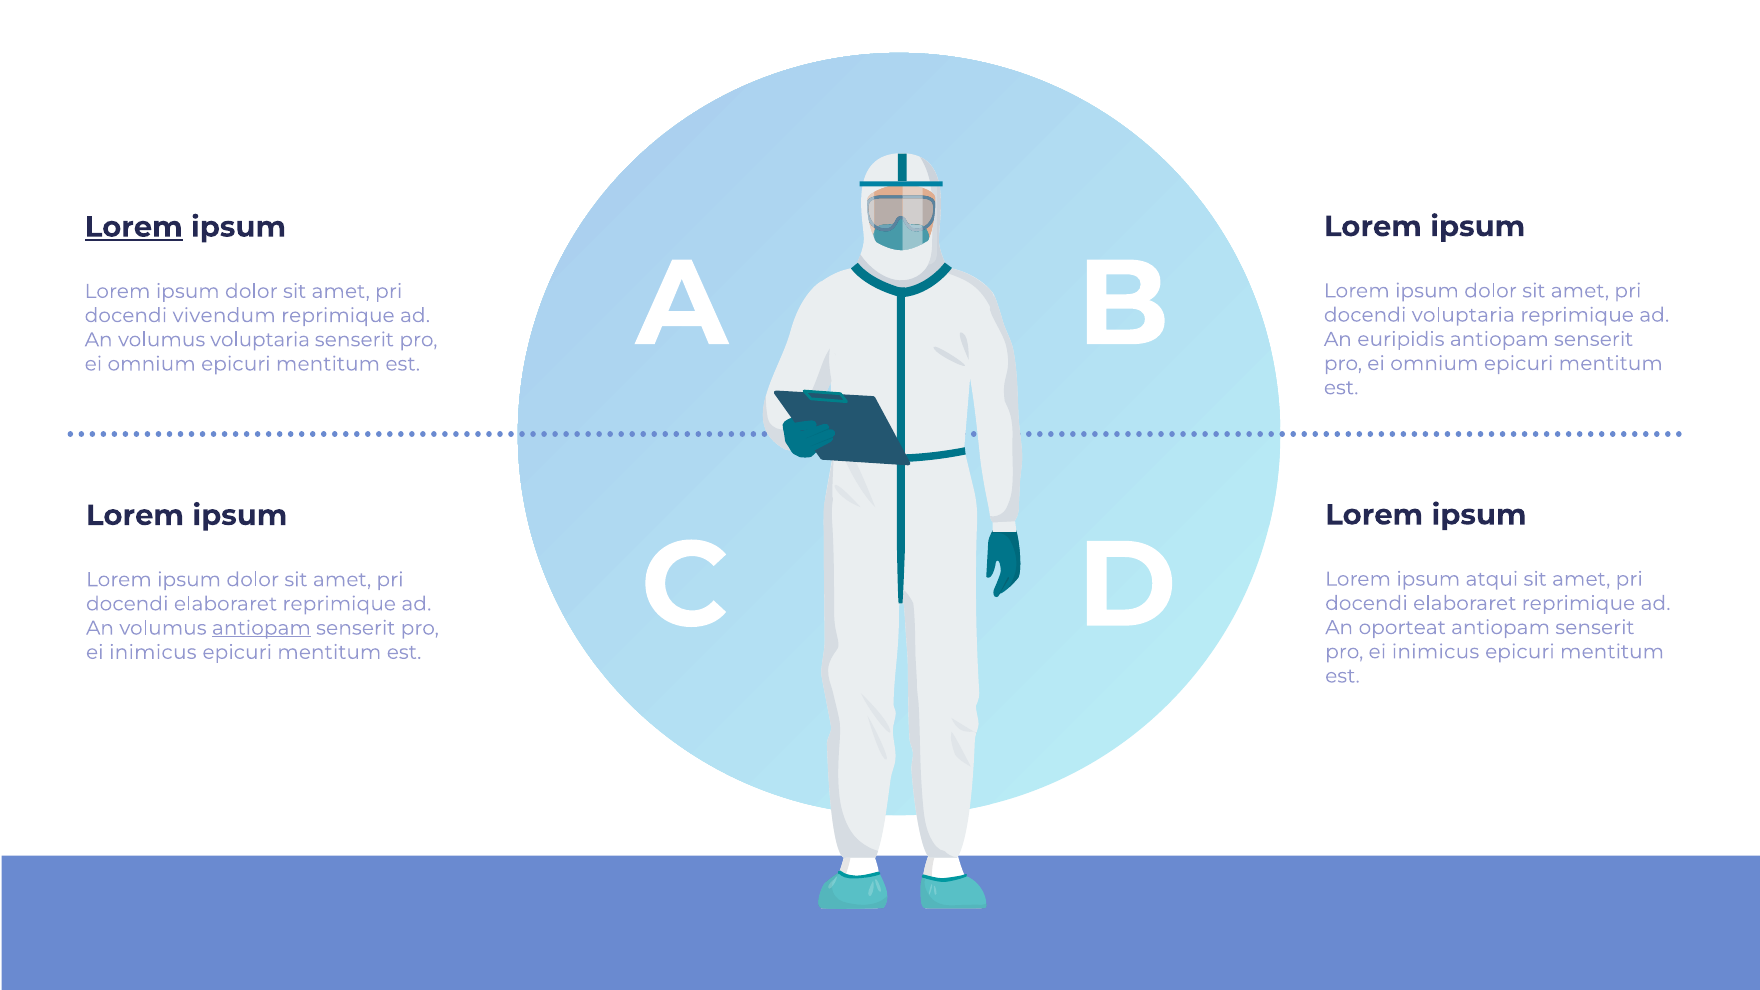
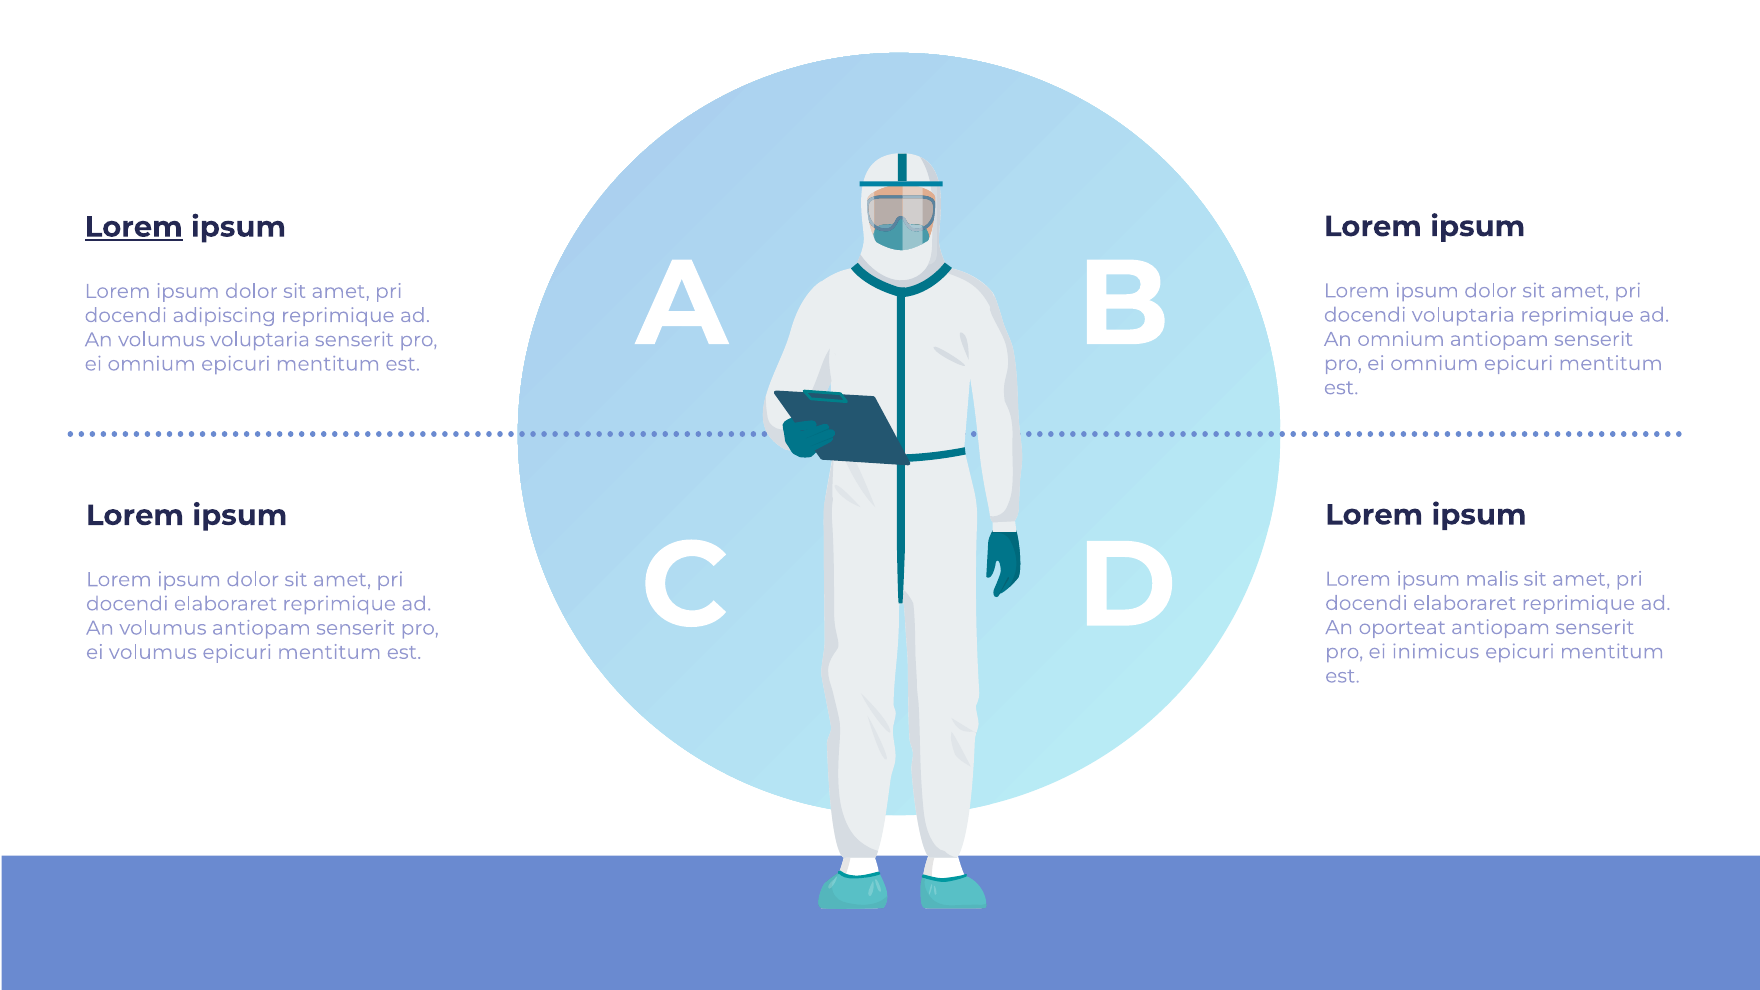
vivendum: vivendum -> adipiscing (224, 315)
An euripidis: euripidis -> omnium (1401, 339)
atqui: atqui -> malis (1492, 579)
antiopam underline: present -> none (261, 628)
inimicus: inimicus -> volumus (153, 652)
